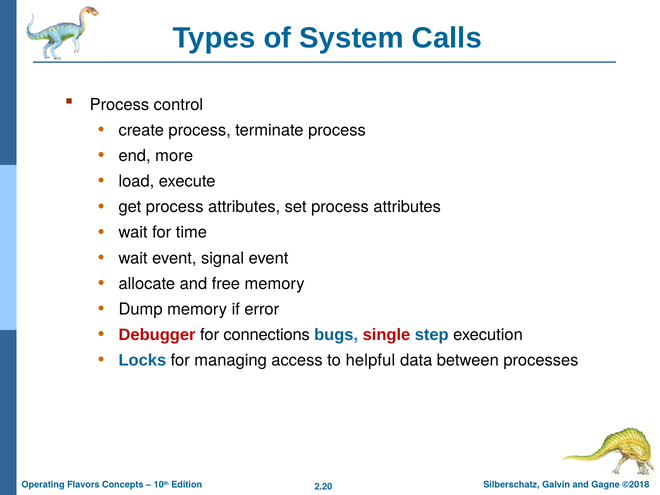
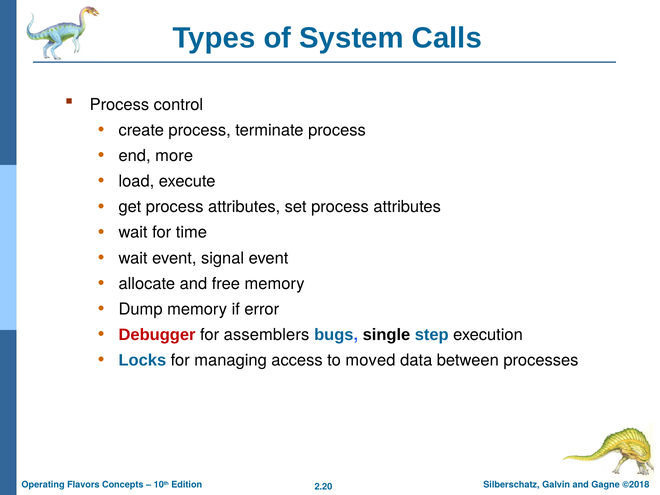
connections: connections -> assemblers (267, 335)
single colour: red -> black (386, 335)
helpful: helpful -> moved (370, 360)
